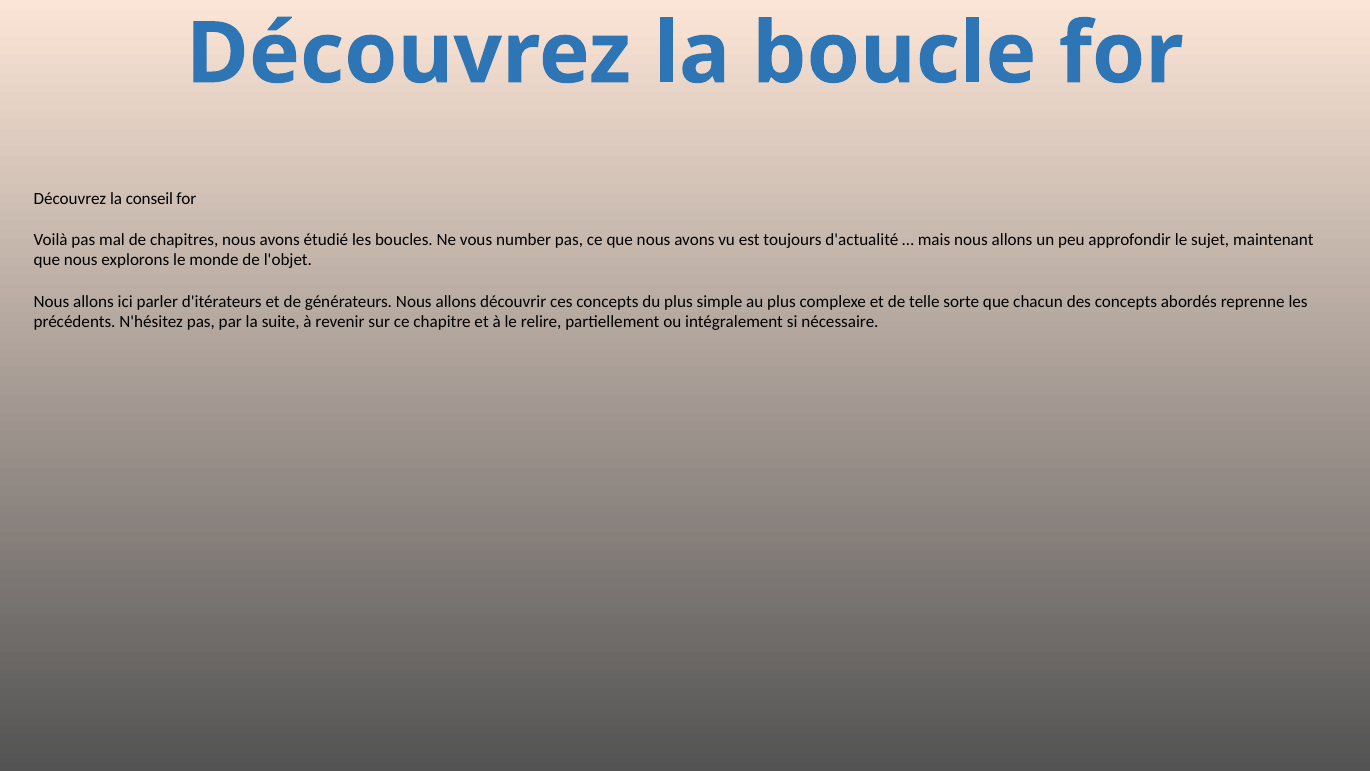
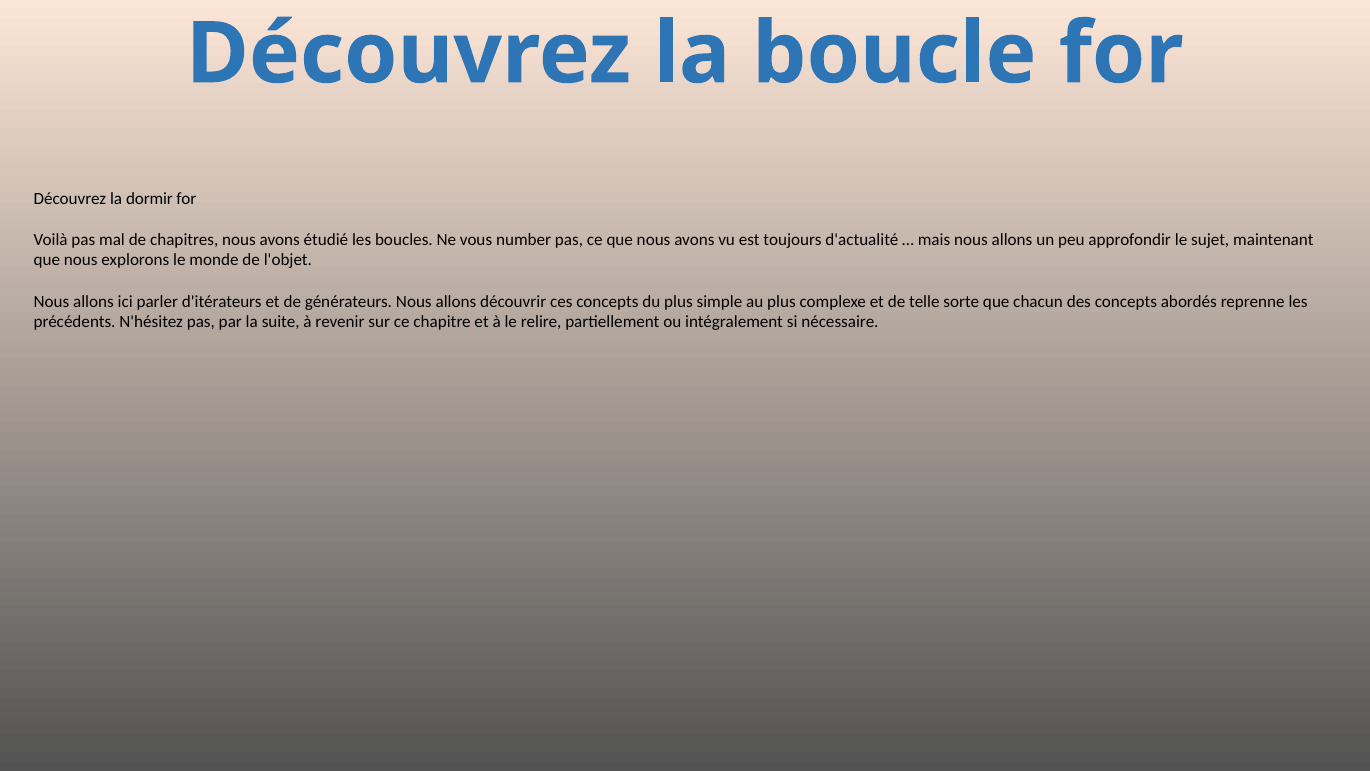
conseil: conseil -> dormir (149, 199)
